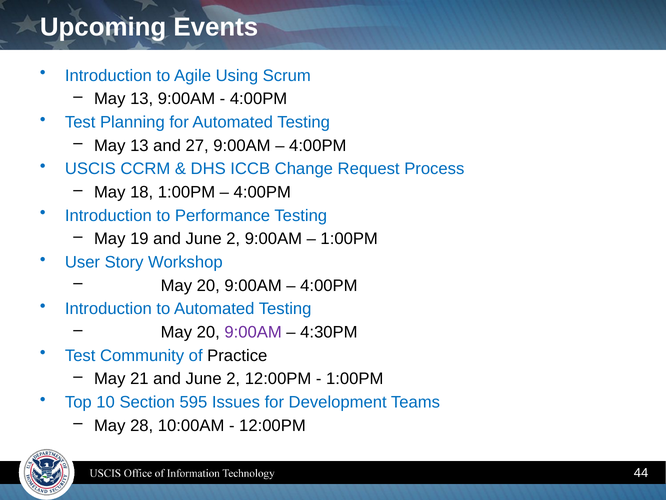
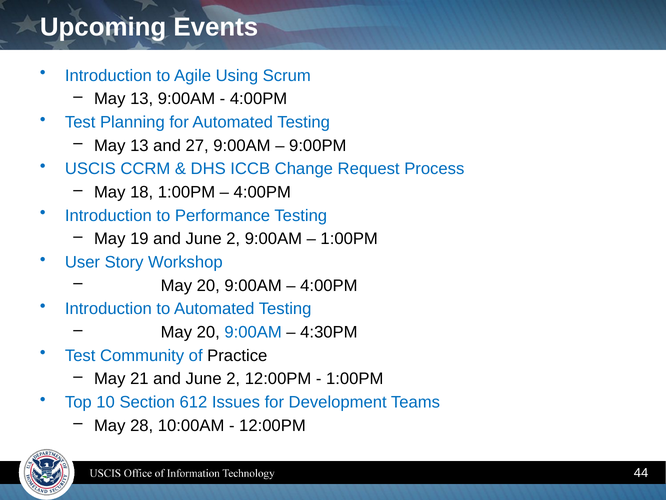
4:00PM: 4:00PM -> 9:00PM (318, 145)
9:00AM colour: purple -> blue (253, 332)
595: 595 -> 612 (193, 402)
